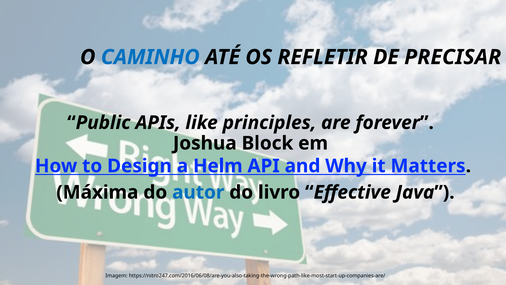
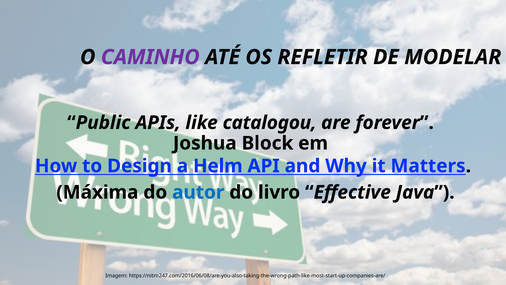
CAMINHO colour: blue -> purple (150, 57)
PRECISAR: PRECISAR -> MODELAR (453, 57)
principles: principles -> catalogou (270, 123)
